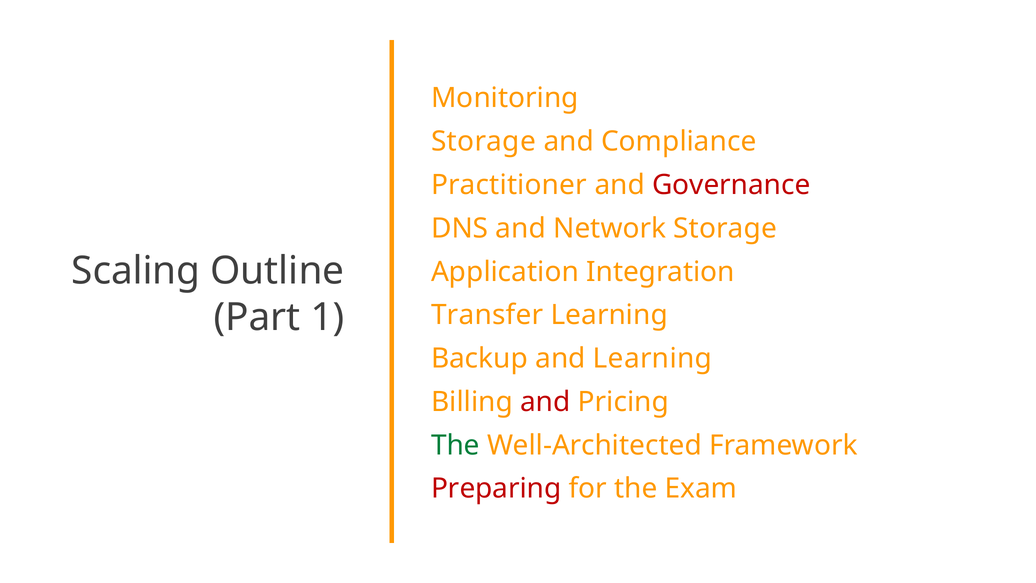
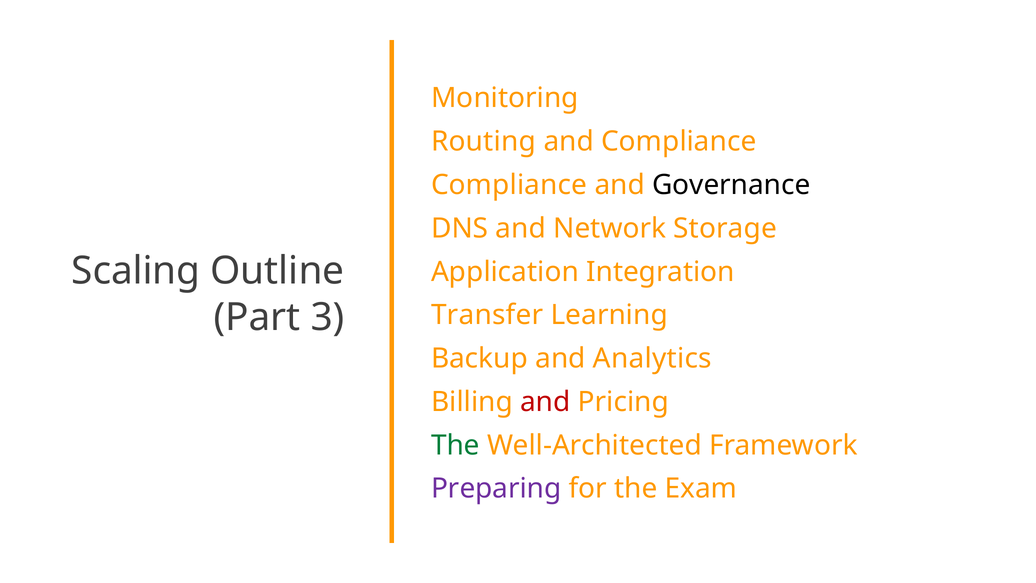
Storage: Storage -> Routing (484, 141)
Practitioner: Practitioner -> Compliance (509, 185)
Governance colour: red -> black (731, 185)
1: 1 -> 3 (327, 317)
and Learning: Learning -> Analytics (652, 358)
Preparing colour: red -> purple (496, 489)
